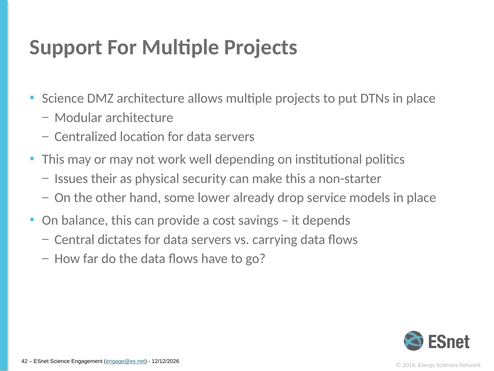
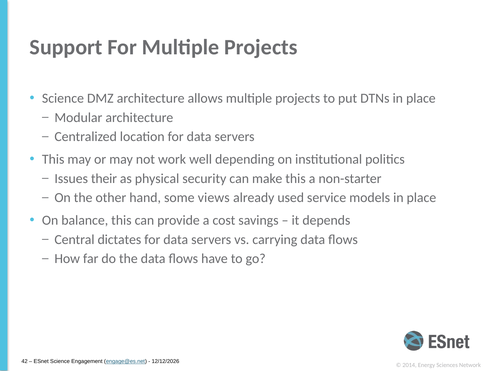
lower: lower -> views (214, 197)
drop: drop -> used (291, 197)
